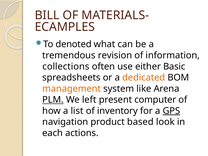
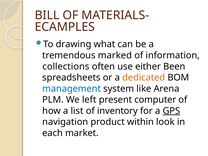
denoted: denoted -> drawing (74, 44)
revision: revision -> marked (115, 55)
Basic: Basic -> Been (174, 66)
management colour: orange -> blue (72, 89)
PLM underline: present -> none (53, 100)
based: based -> within (140, 122)
actions: actions -> market (82, 133)
